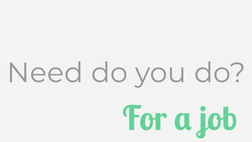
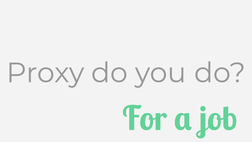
Need: Need -> Proxy (45, 73)
